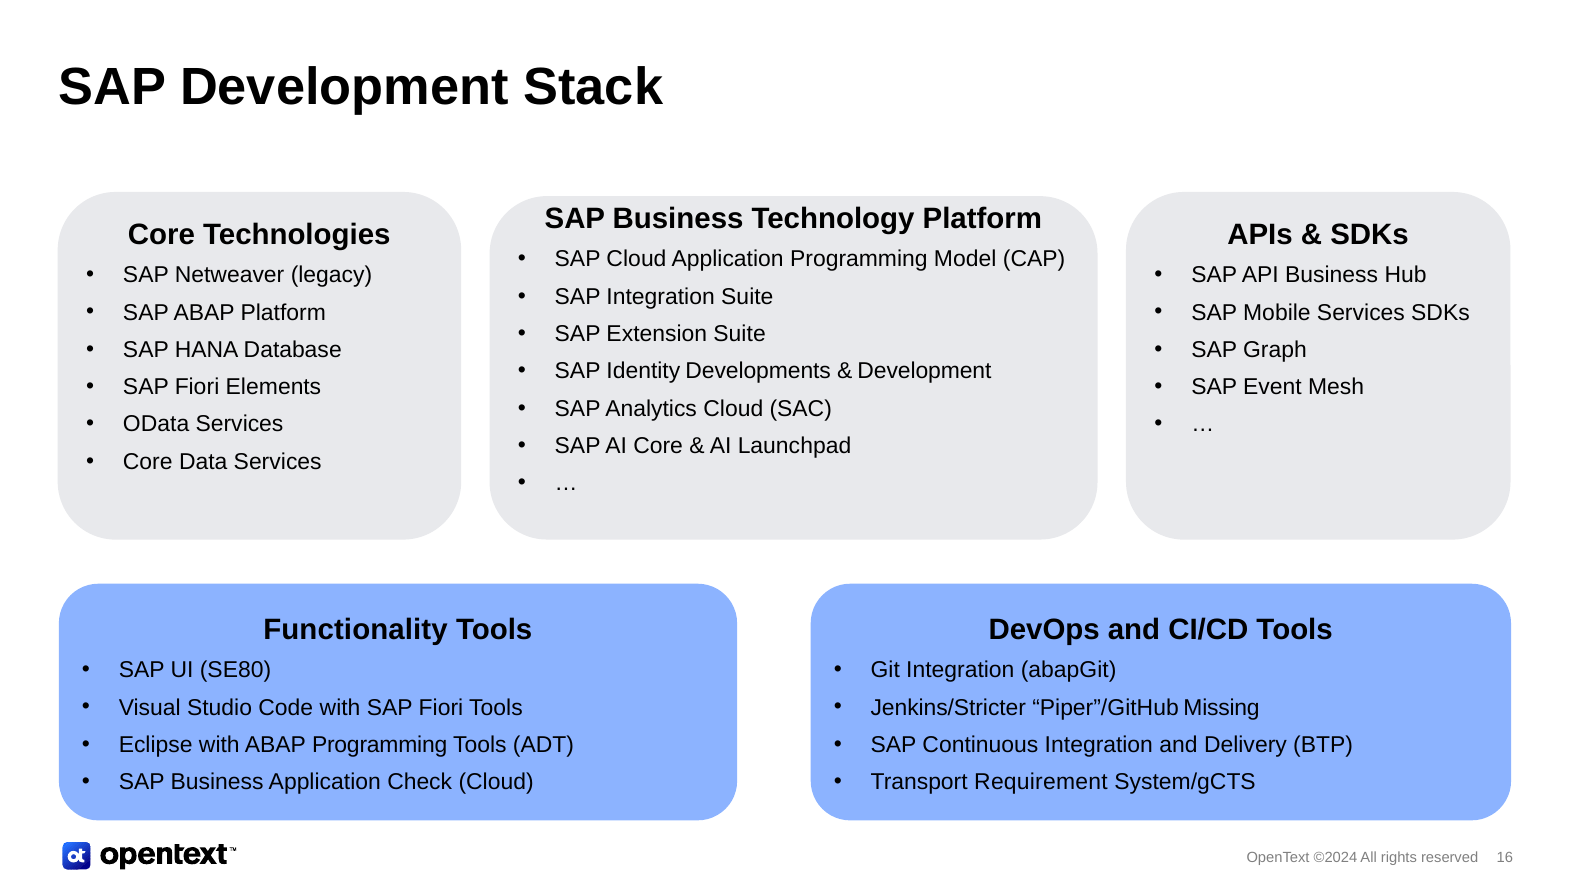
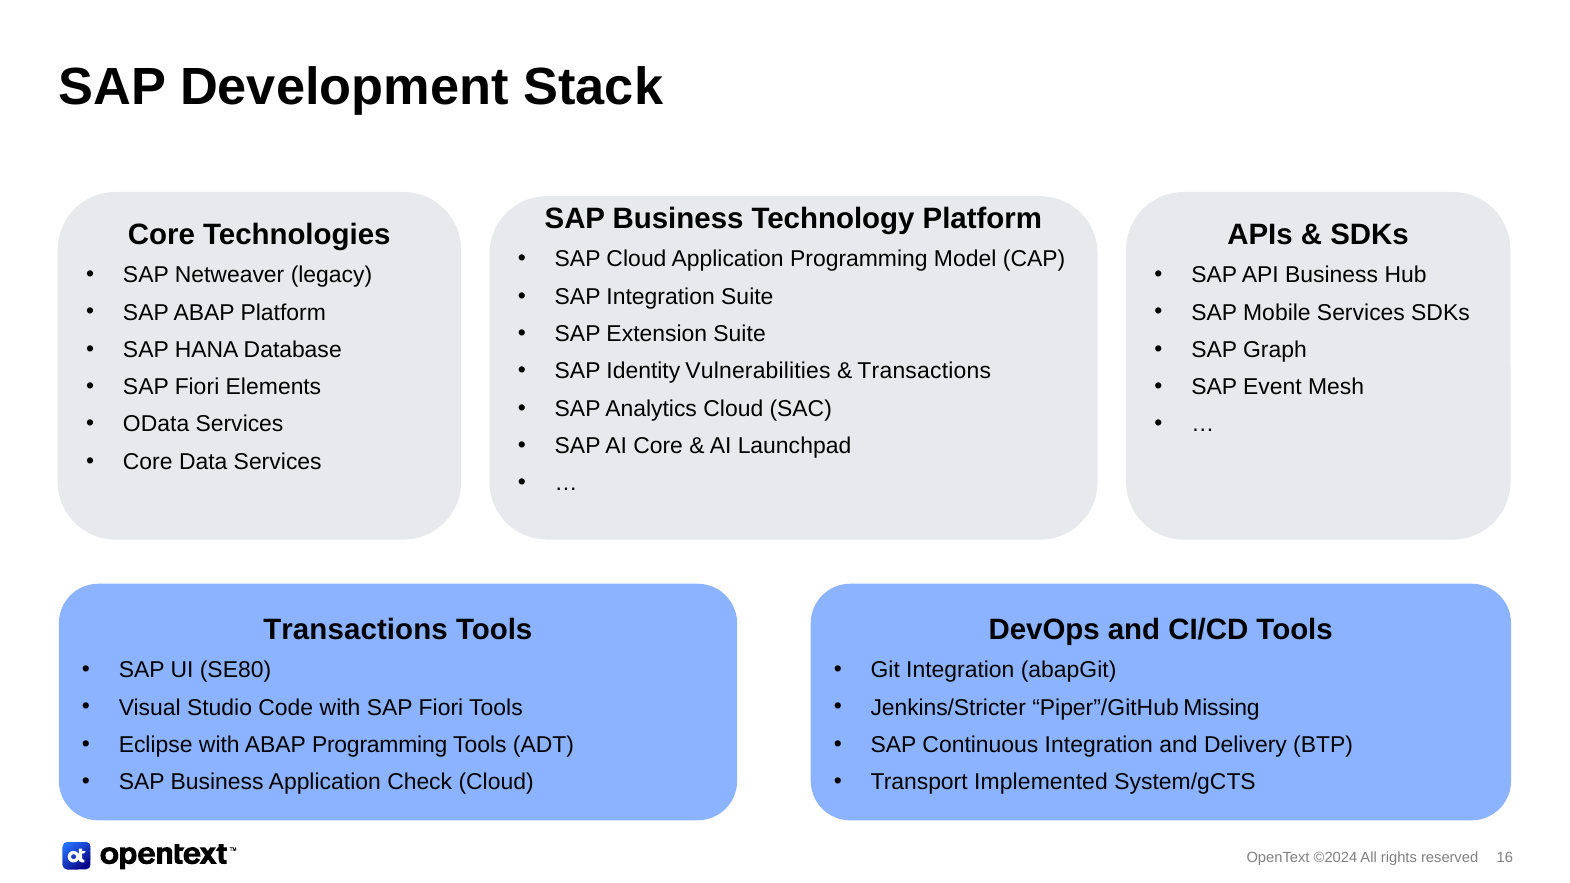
Developments: Developments -> Vulnerabilities (758, 371)
Development: Development -> Transactions (924, 371)
Functionality: Functionality -> Transactions (356, 630)
Requirement: Requirement -> Implemented (1041, 782)
